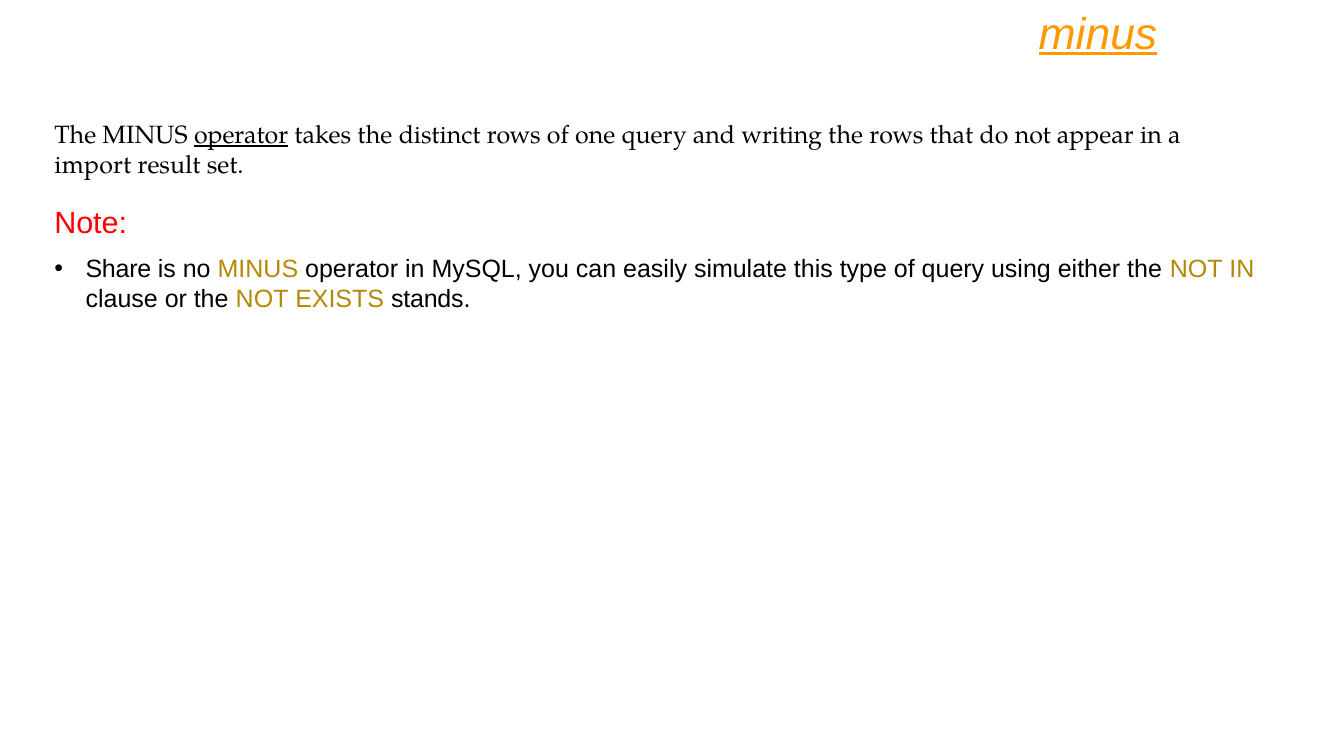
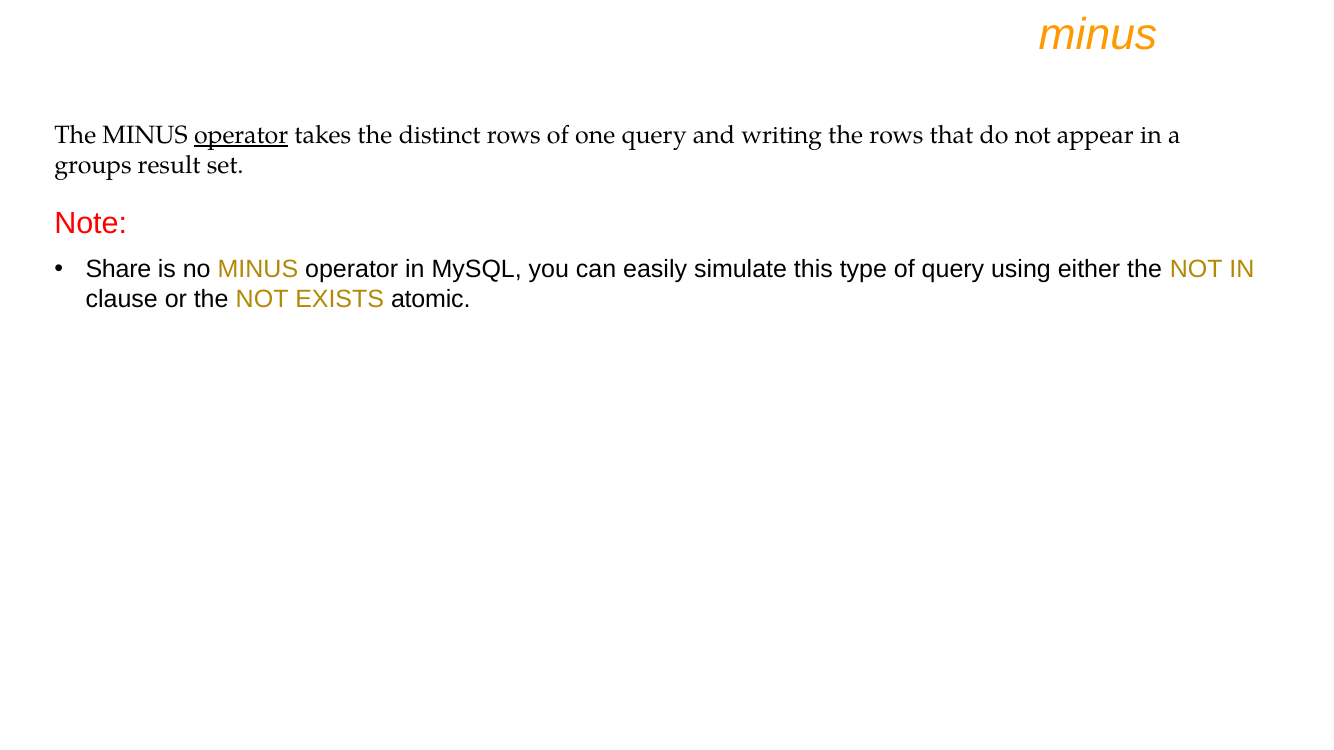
minus underline: present -> none (1098, 35)
import: import -> groups (93, 165)
stands: stands -> atomic (431, 299)
